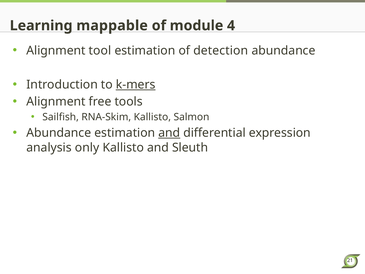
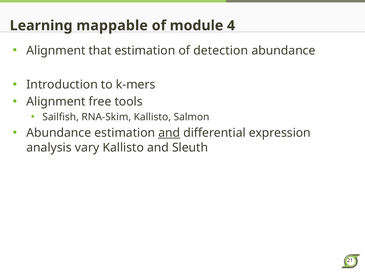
tool: tool -> that (100, 51)
k-mers underline: present -> none (136, 85)
only: only -> vary (87, 147)
